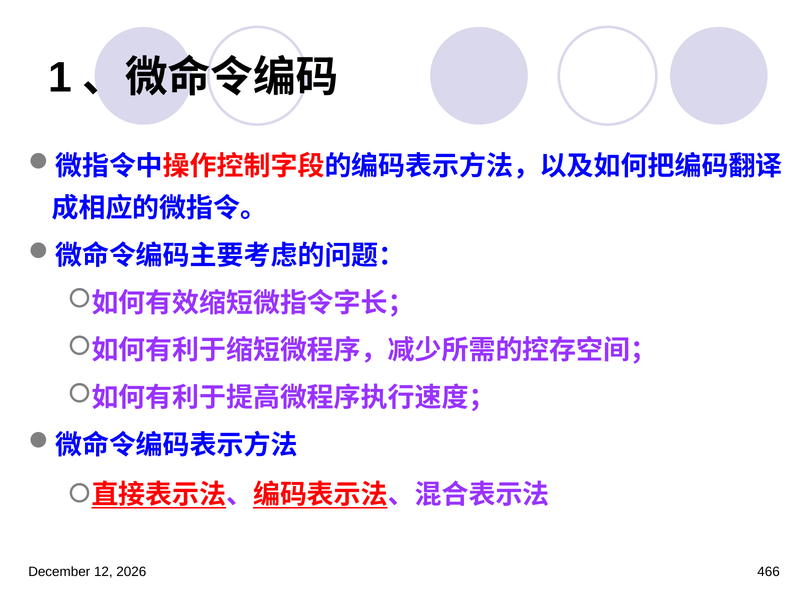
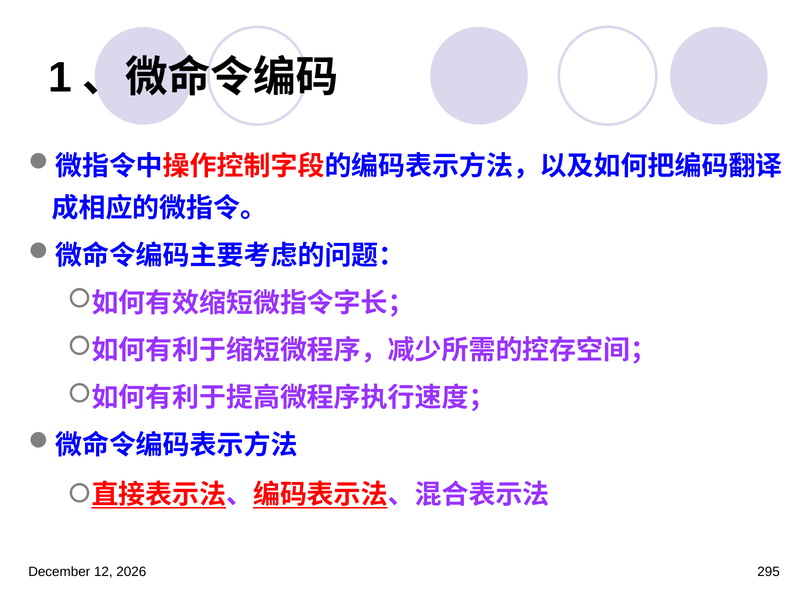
466: 466 -> 295 (769, 572)
